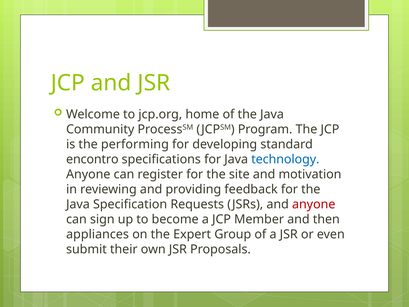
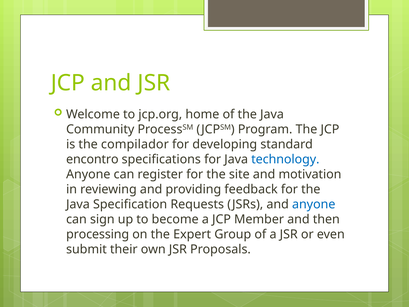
performing: performing -> compilador (135, 144)
anyone colour: red -> blue (314, 204)
appliances: appliances -> processing (98, 234)
